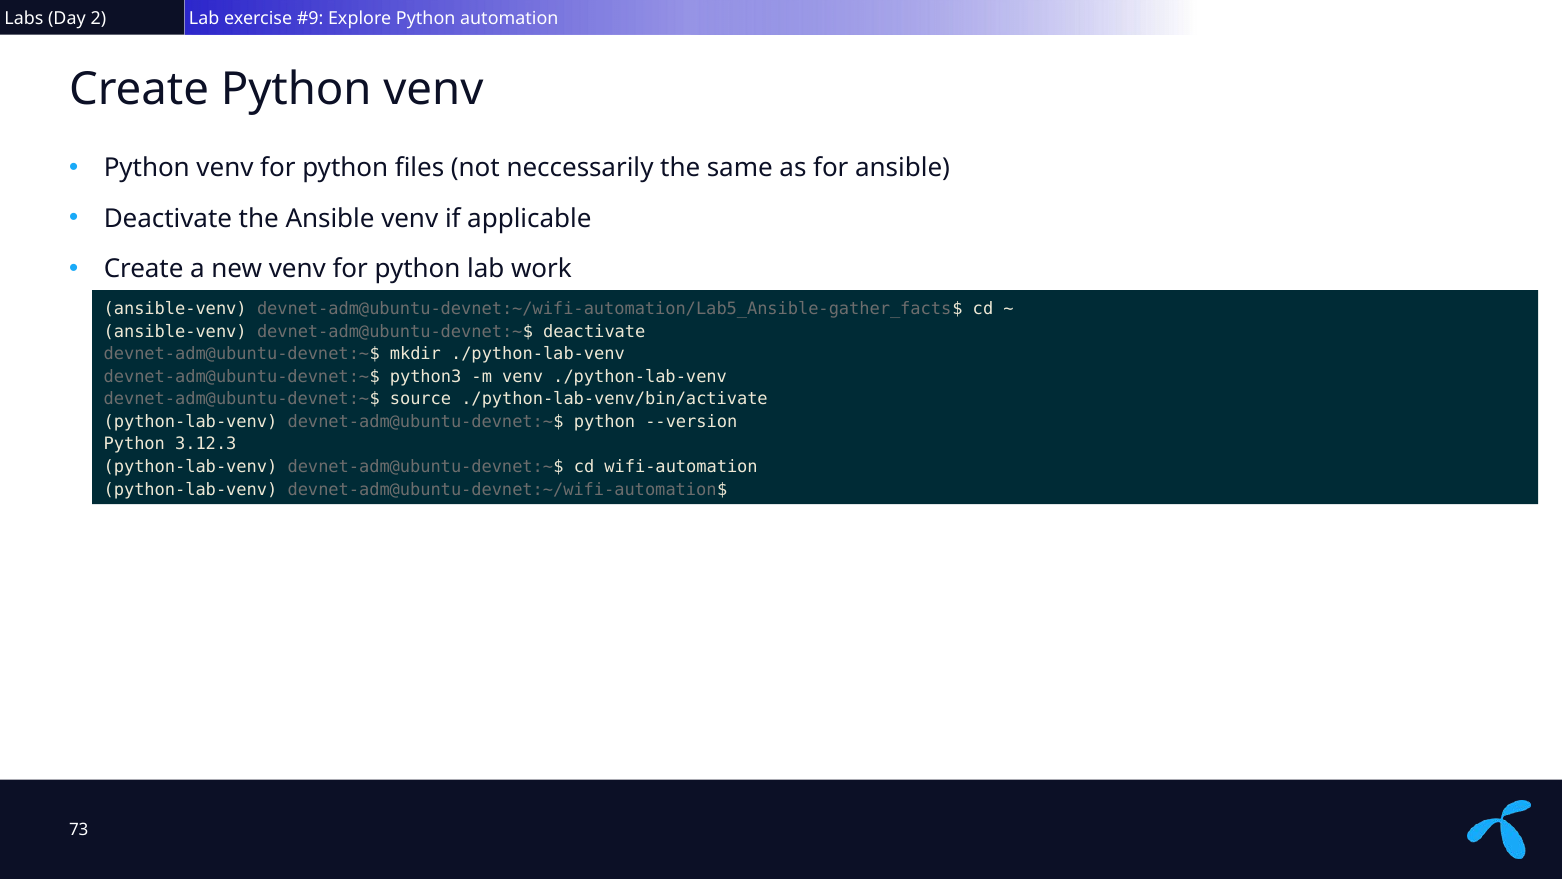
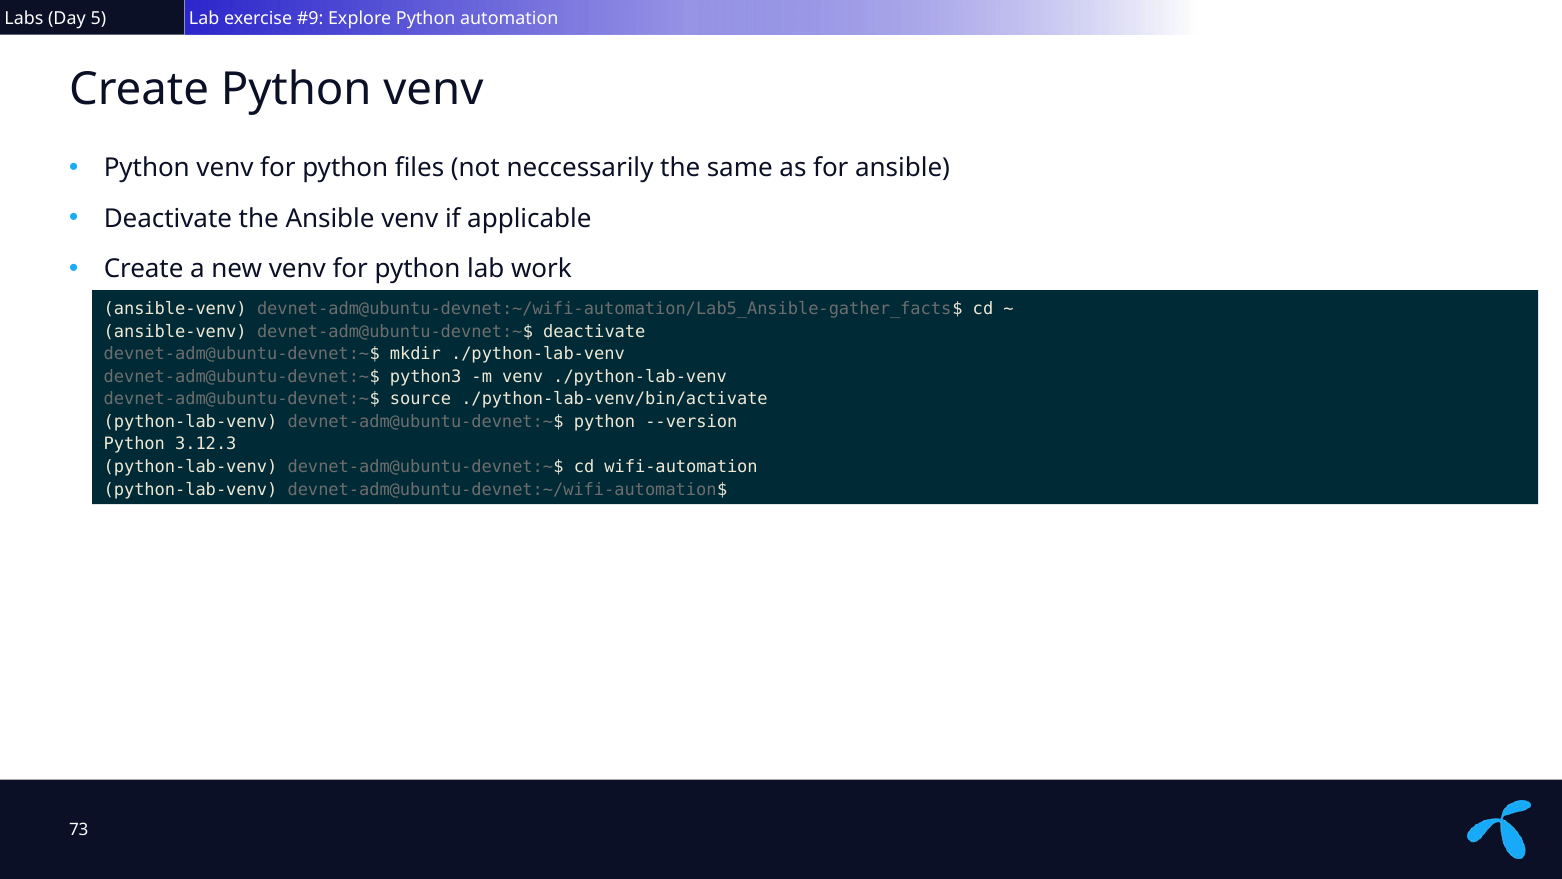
2: 2 -> 5 (98, 18)
